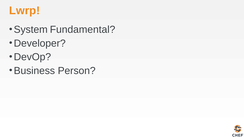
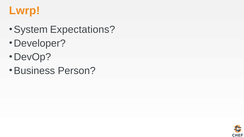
Fundamental: Fundamental -> Expectations (83, 30)
